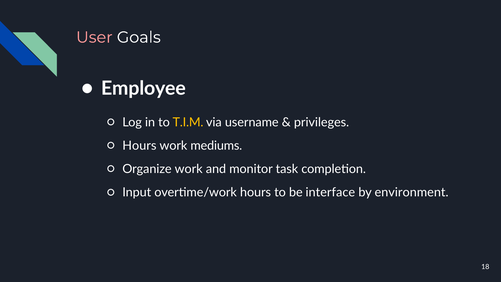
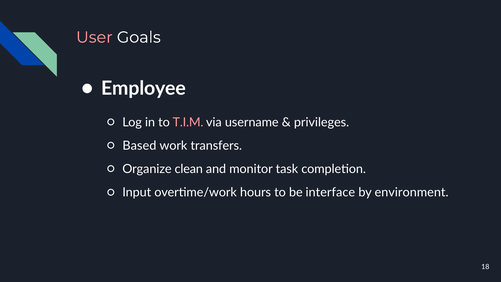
T.I.M colour: yellow -> pink (188, 122)
Hours: Hours -> Based (139, 146)
mediums: mediums -> transfers (216, 146)
Organize work: work -> clean (189, 169)
